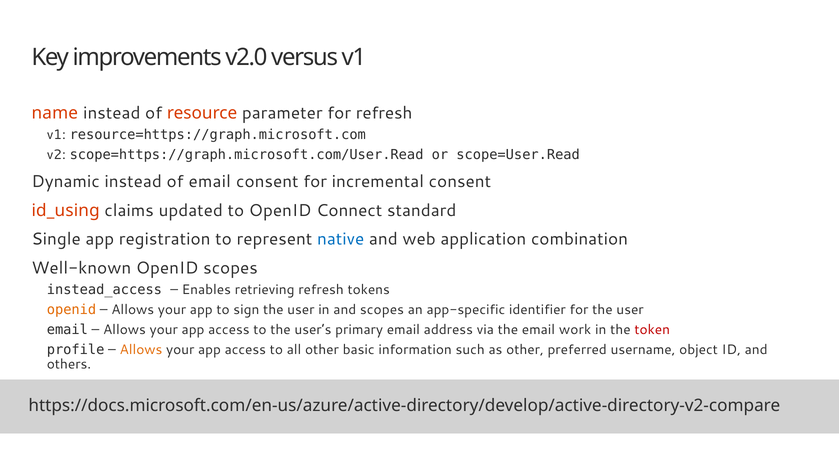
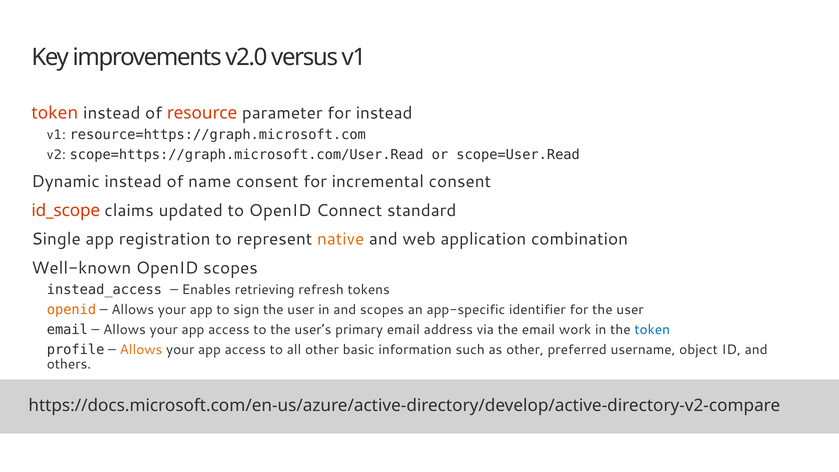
name: name -> token (55, 113)
for refresh: refresh -> instead (384, 113)
of email: email -> name (210, 182)
id_using: id_using -> id_scope (66, 210)
native colour: blue -> orange (341, 239)
token colour: red -> blue (652, 330)
